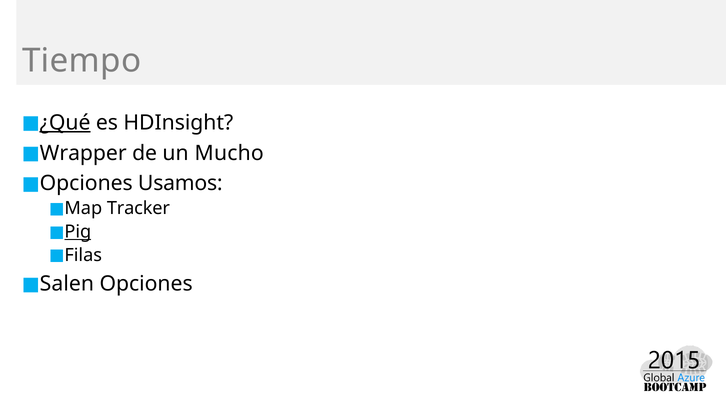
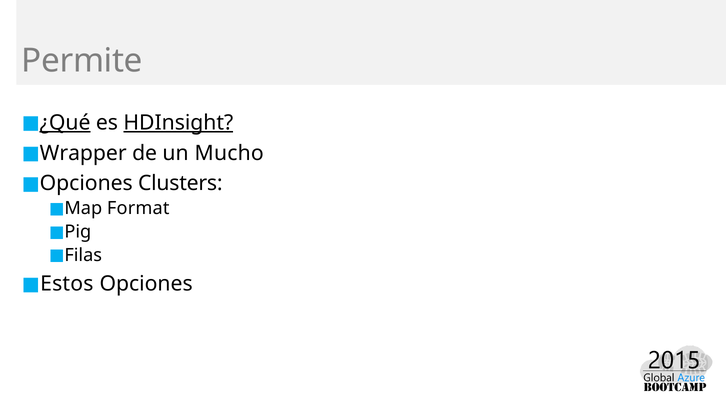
Tiempo: Tiempo -> Permite (82, 61)
HDInsight underline: none -> present (178, 123)
Usamos: Usamos -> Clusters (180, 184)
Tracker: Tracker -> Format (138, 209)
Pig underline: present -> none (78, 232)
Salen: Salen -> Estos (67, 284)
